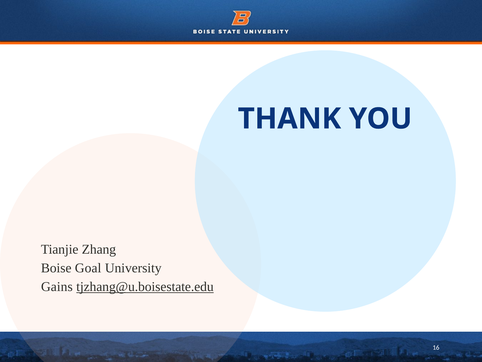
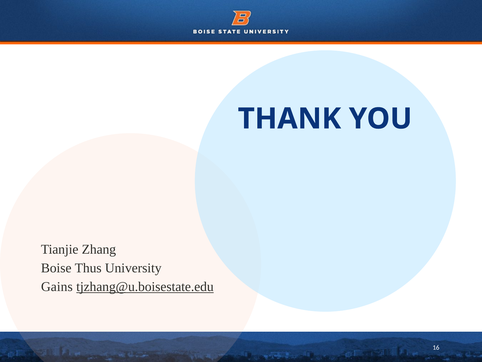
Goal: Goal -> Thus (88, 268)
